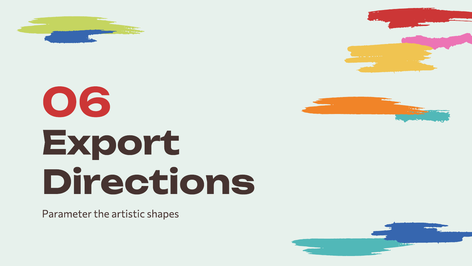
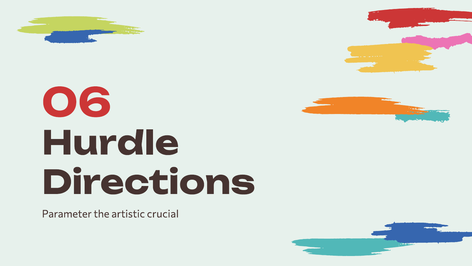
Export: Export -> Hurdle (110, 143)
shapes: shapes -> crucial (163, 214)
